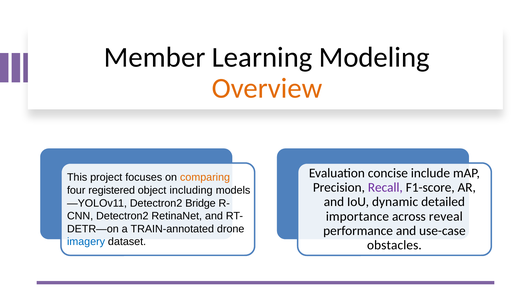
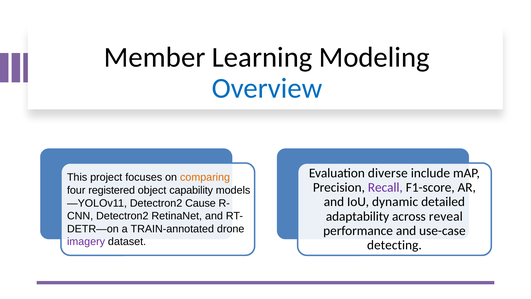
Overview colour: orange -> blue (267, 88)
concise: concise -> diverse (388, 173)
including: including -> capability (191, 190)
Bridge: Bridge -> Cause (200, 203)
importance: importance -> adaptability (357, 216)
imagery colour: blue -> purple (86, 241)
obstacles: obstacles -> detecting (394, 245)
